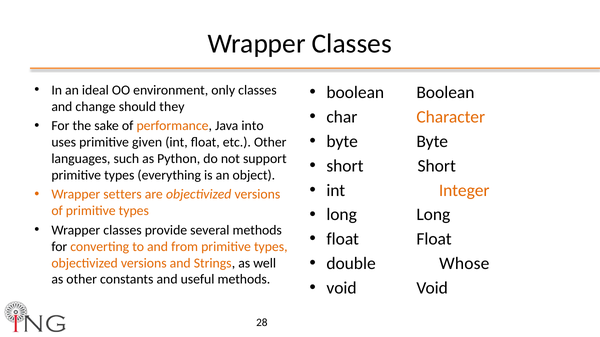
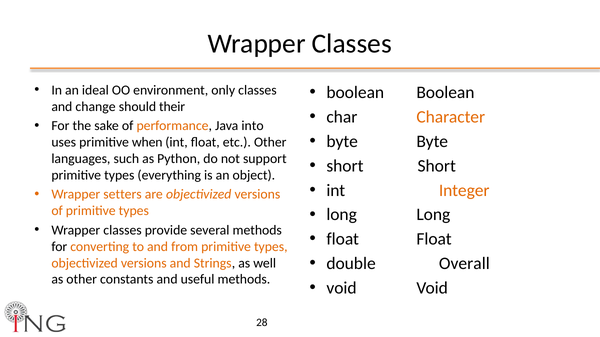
they: they -> their (172, 107)
given: given -> when (147, 142)
Whose: Whose -> Overall (464, 264)
